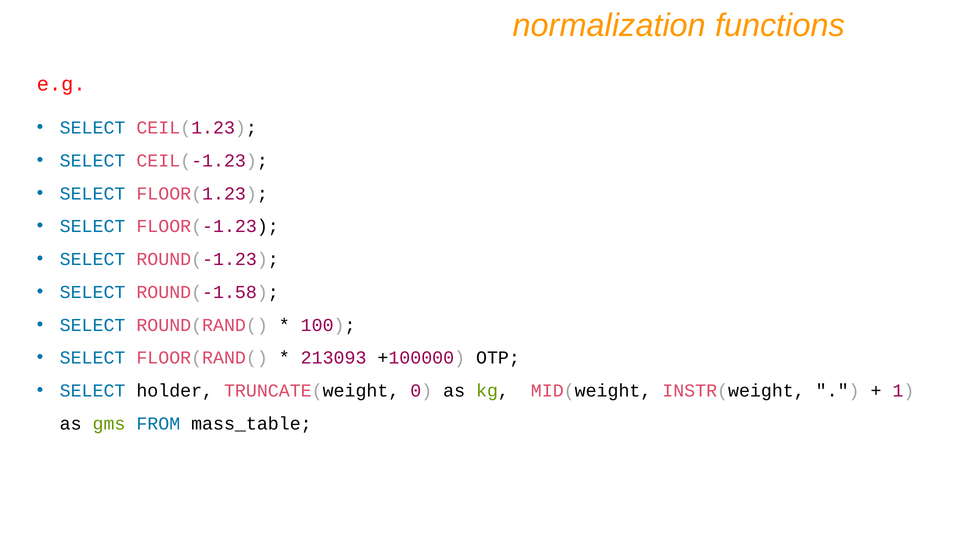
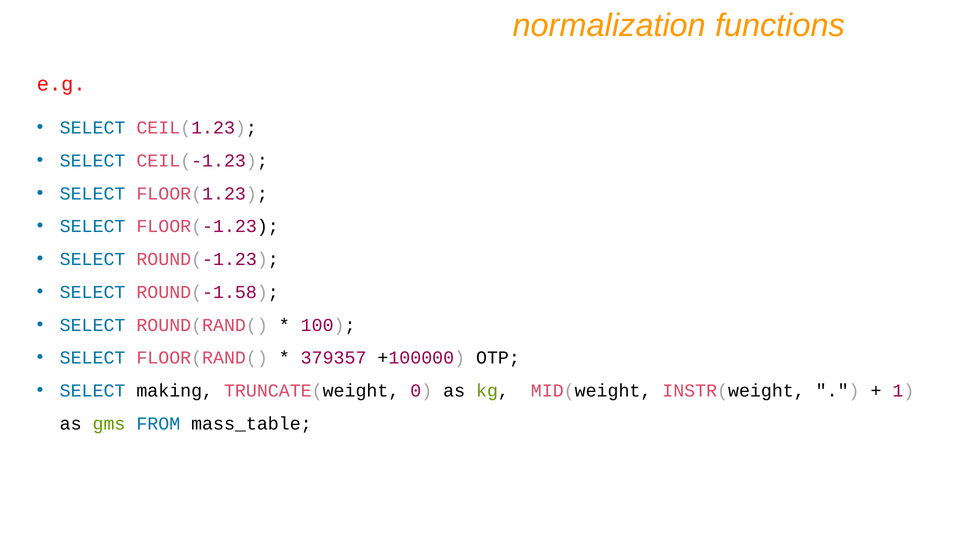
213093: 213093 -> 379357 (334, 358)
holder: holder -> making (175, 391)
